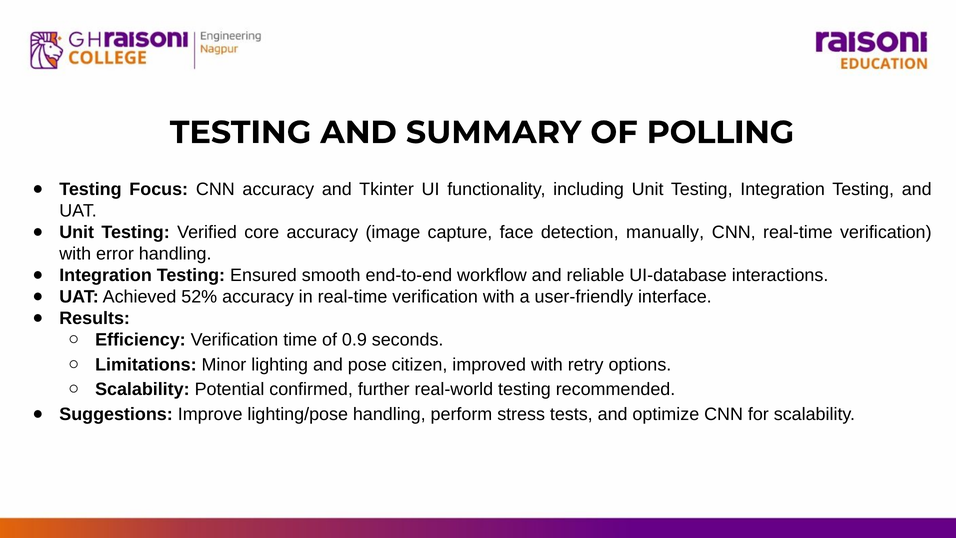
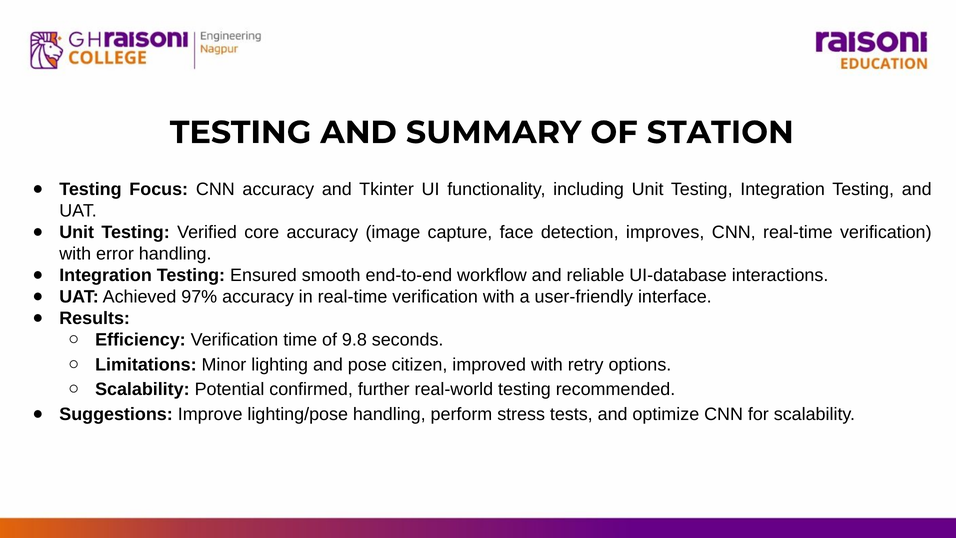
POLLING: POLLING -> STATION (720, 132)
manually: manually -> improves (665, 232)
52%: 52% -> 97% (199, 297)
0.9: 0.9 -> 9.8 (354, 340)
